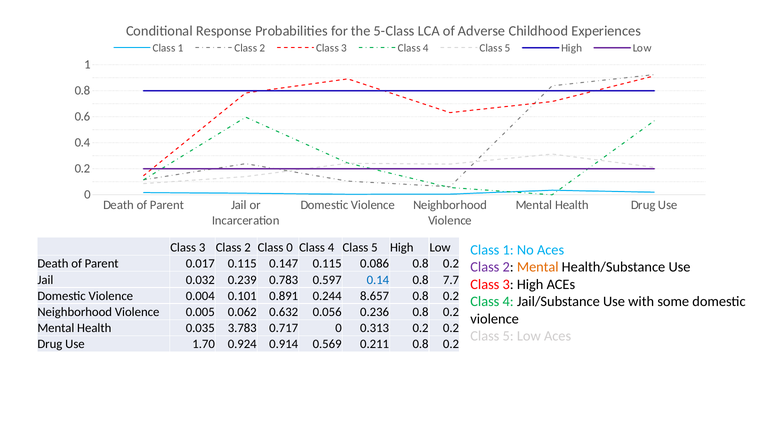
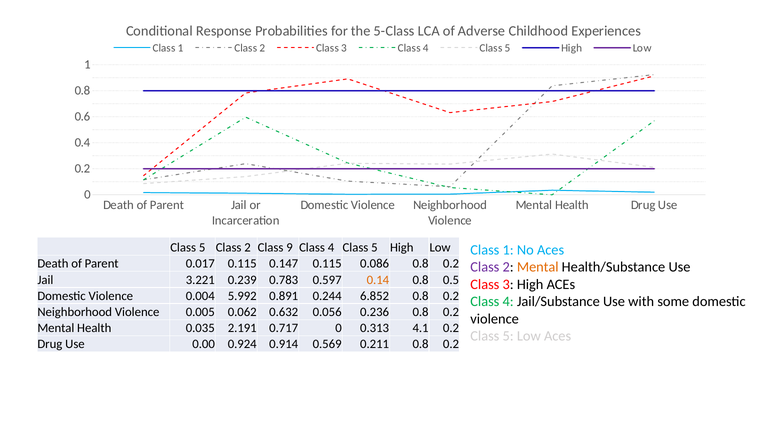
3: 3 -> 5 (202, 248)
Class 0: 0 -> 9 (290, 248)
0.032: 0.032 -> 3.221 (200, 280)
0.14 colour: blue -> orange (378, 280)
7.7: 7.7 -> 0.5 (451, 280)
0.101: 0.101 -> 5.992 (242, 296)
8.657: 8.657 -> 6.852 (375, 296)
3.783: 3.783 -> 2.191 (242, 328)
0.313 0.2: 0.2 -> 4.1 (421, 328)
1.70: 1.70 -> 0.00 (204, 344)
